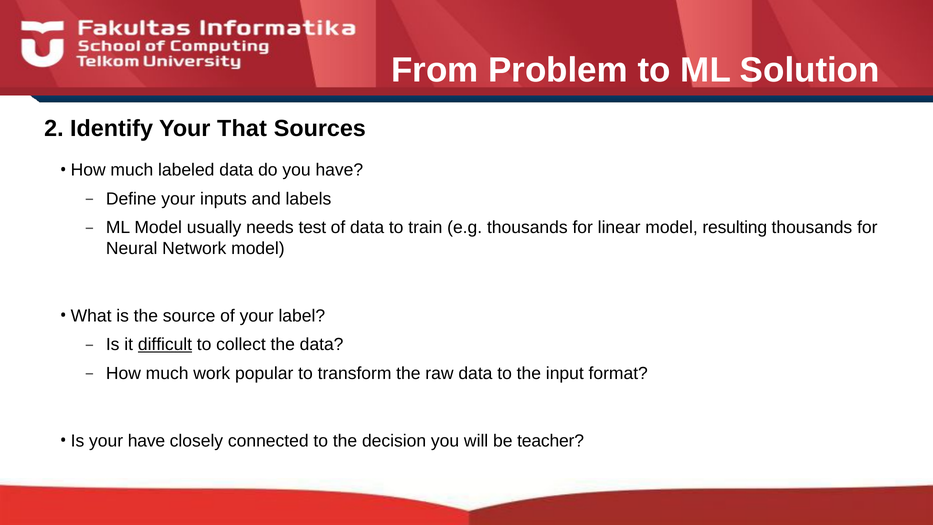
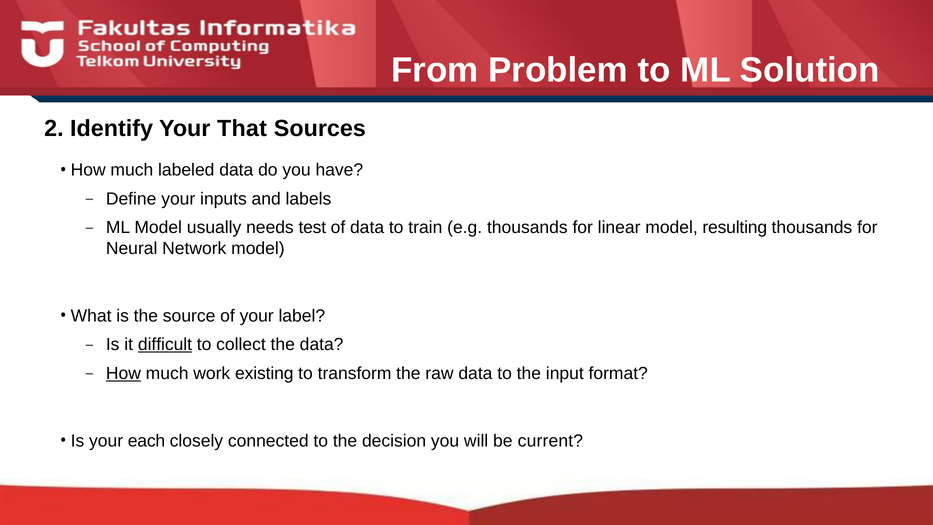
How underline: none -> present (123, 373)
popular: popular -> existing (264, 373)
your have: have -> each (146, 441)
teacher: teacher -> current (550, 441)
